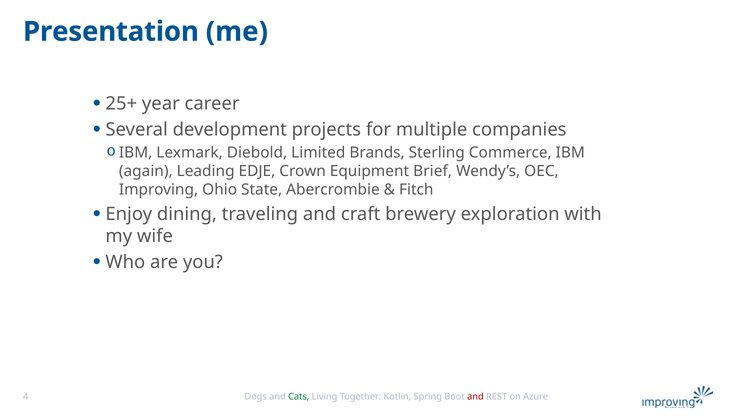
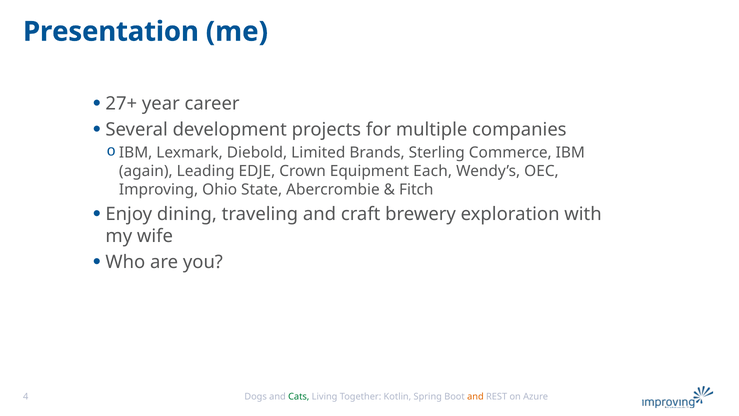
25+: 25+ -> 27+ (121, 104)
Brief: Brief -> Each (433, 171)
and colour: red -> orange (475, 396)
